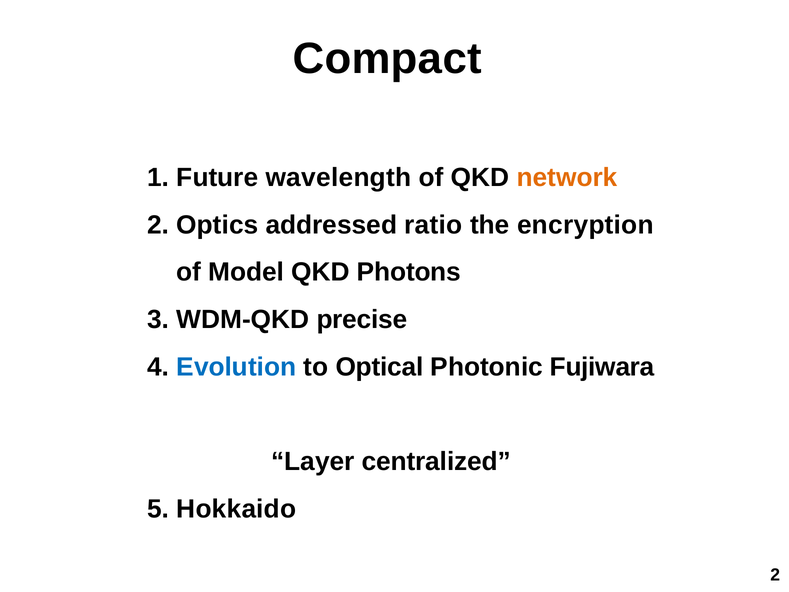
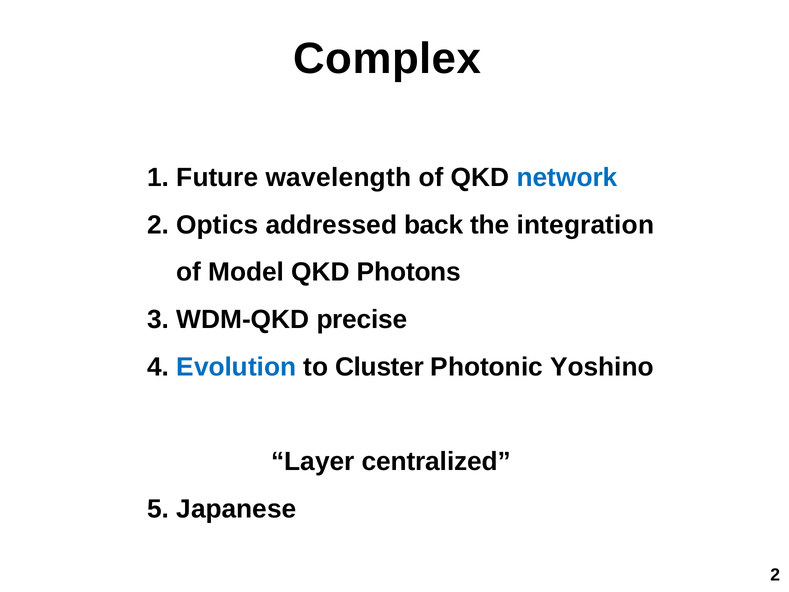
Compact: Compact -> Complex (387, 59)
network colour: orange -> blue (567, 177)
ratio: ratio -> back (434, 225)
encryption: encryption -> integration (585, 225)
Optical: Optical -> Cluster (380, 367)
Fujiwara: Fujiwara -> Yoshino (602, 367)
Hokkaido: Hokkaido -> Japanese (236, 509)
